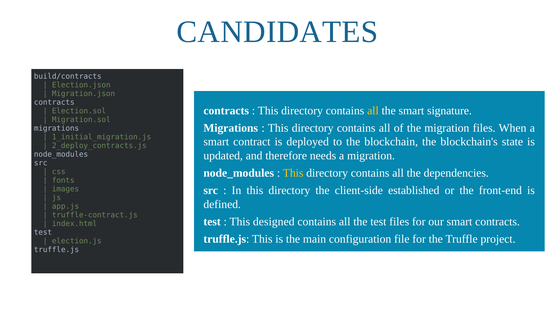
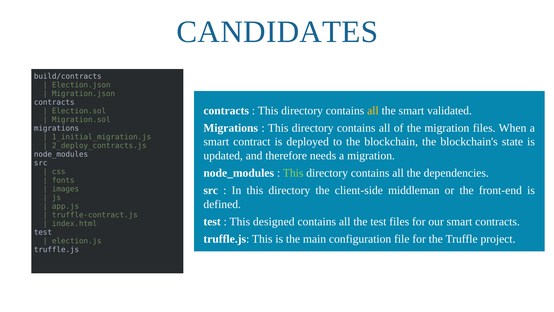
signature: signature -> validated (449, 110)
This colour: yellow -> light green (293, 173)
established: established -> middleman (414, 190)
